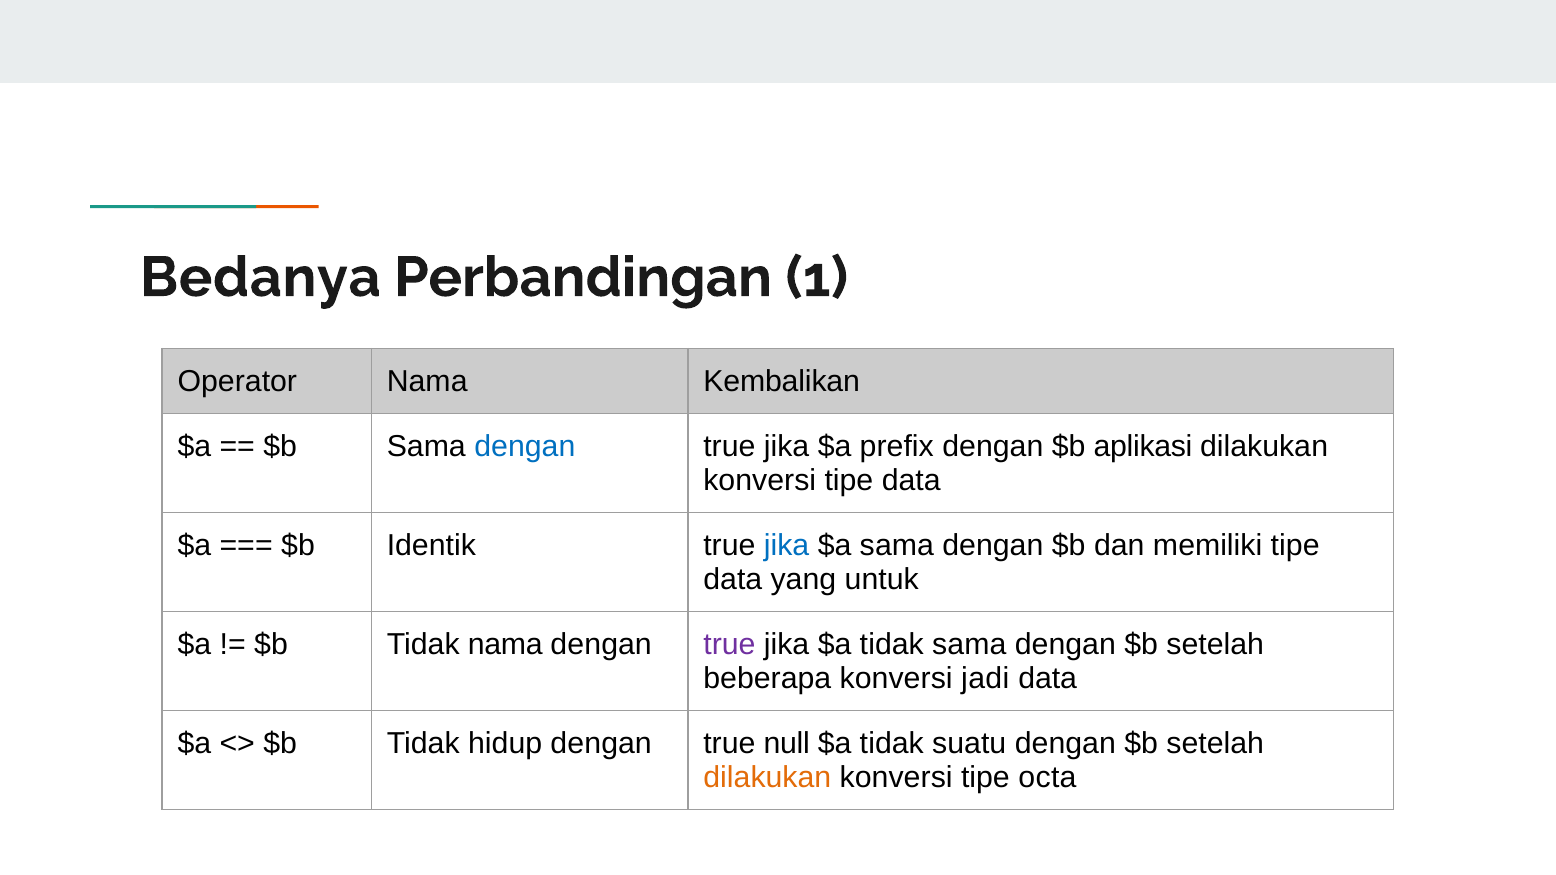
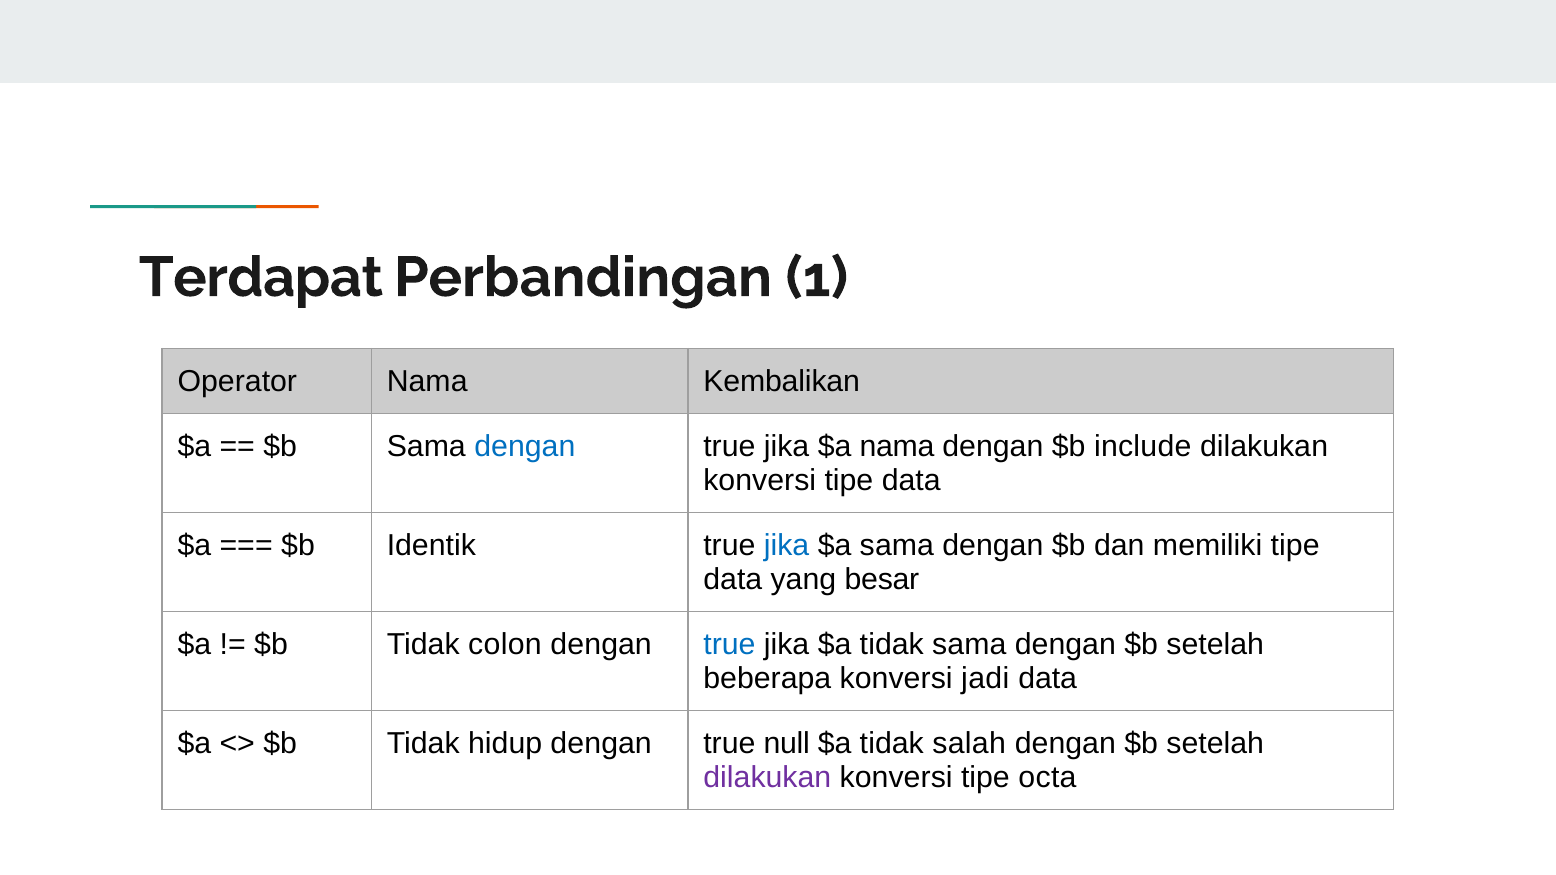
Bedanya: Bedanya -> Terdapat (261, 278)
$a prefix: prefix -> nama (897, 447)
aplikasi: aplikasi -> include (1143, 447)
untuk: untuk -> besar (882, 580)
Tidak nama: nama -> colon (505, 645)
true colour: purple -> blue (729, 645)
suatu: suatu -> salah (969, 744)
dilakukan colour: orange -> purple (767, 778)
